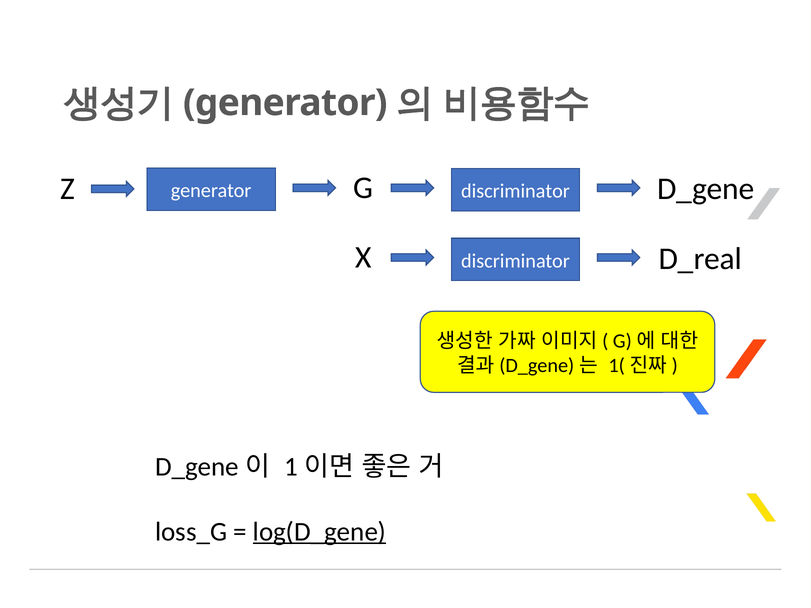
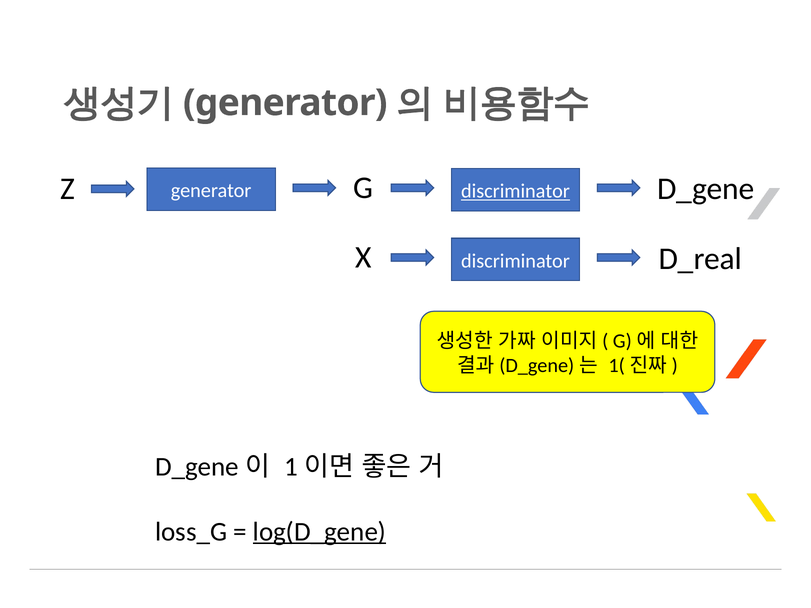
discriminator underline: none -> present (515, 191)
